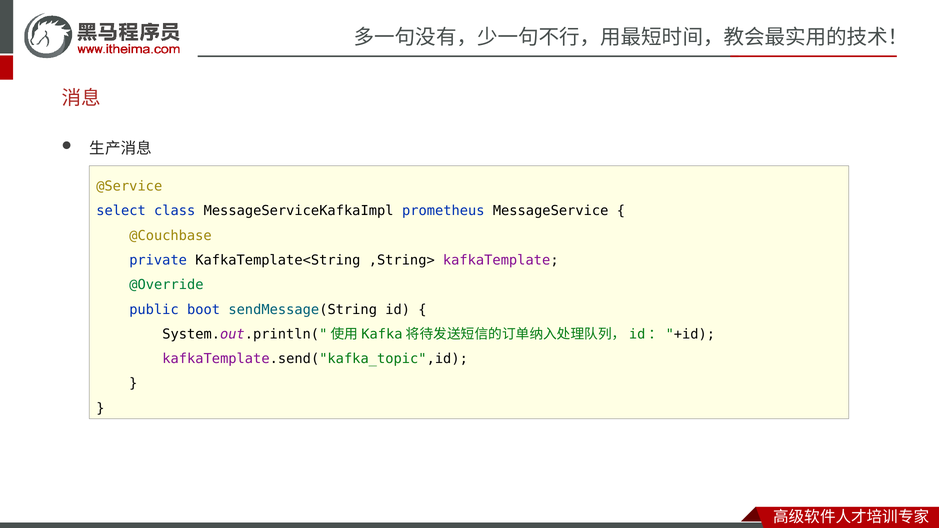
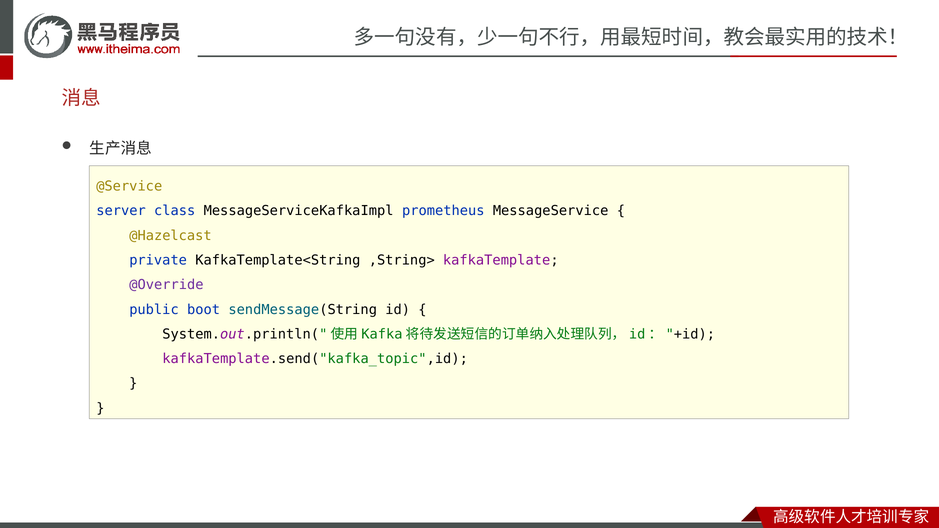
select: select -> server (121, 211)
@Couchbase: @Couchbase -> @Hazelcast (170, 236)
@Override colour: green -> purple (166, 285)
